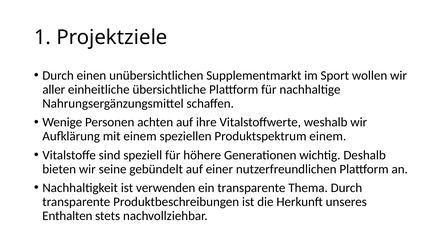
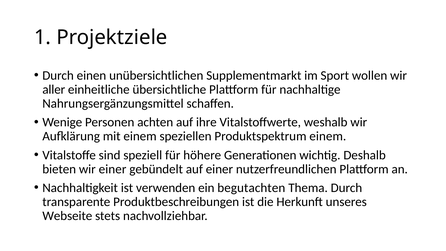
wir seine: seine -> einer (113, 169)
ein transparente: transparente -> begutachten (251, 188)
Enthalten: Enthalten -> Webseite (67, 216)
